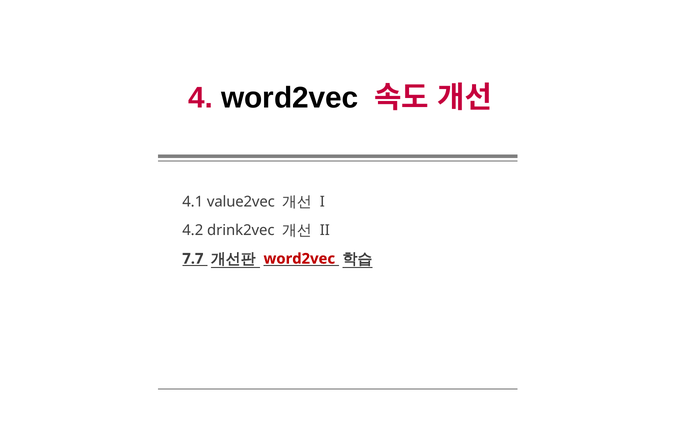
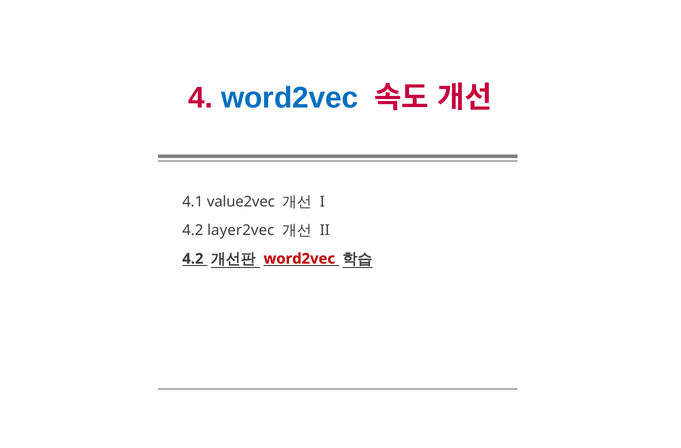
word2vec colour: black -> blue (290, 98)
drink2vec: drink2vec -> layer2vec (241, 230)
7.7: 7.7 -> 4.2 (193, 258)
